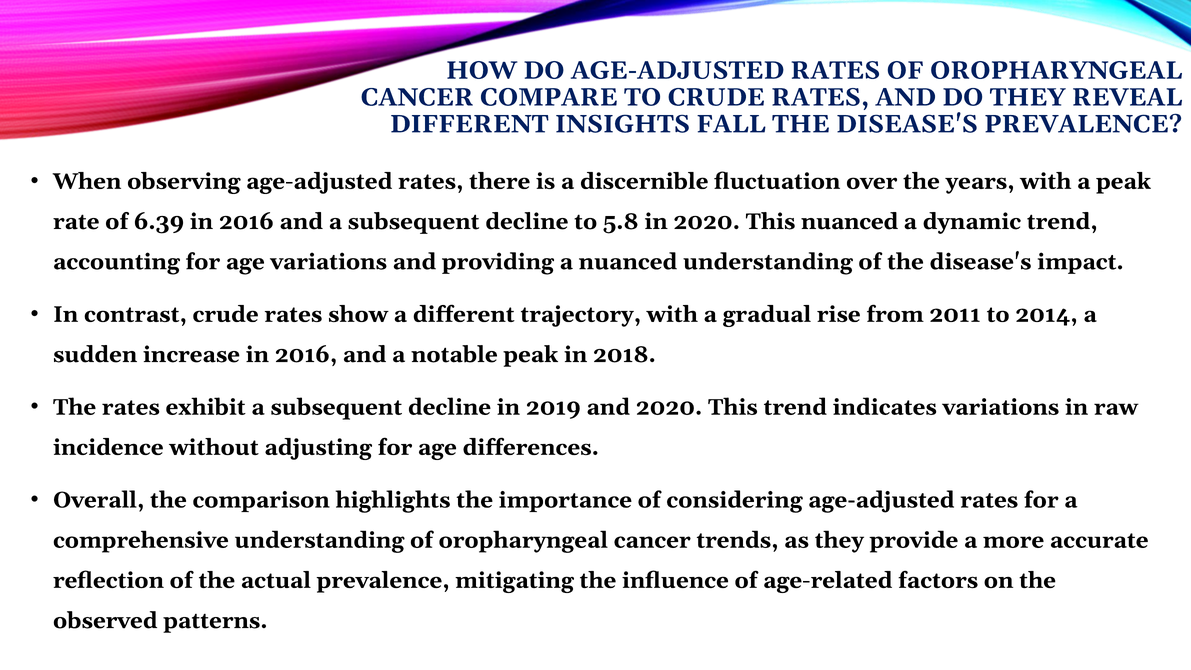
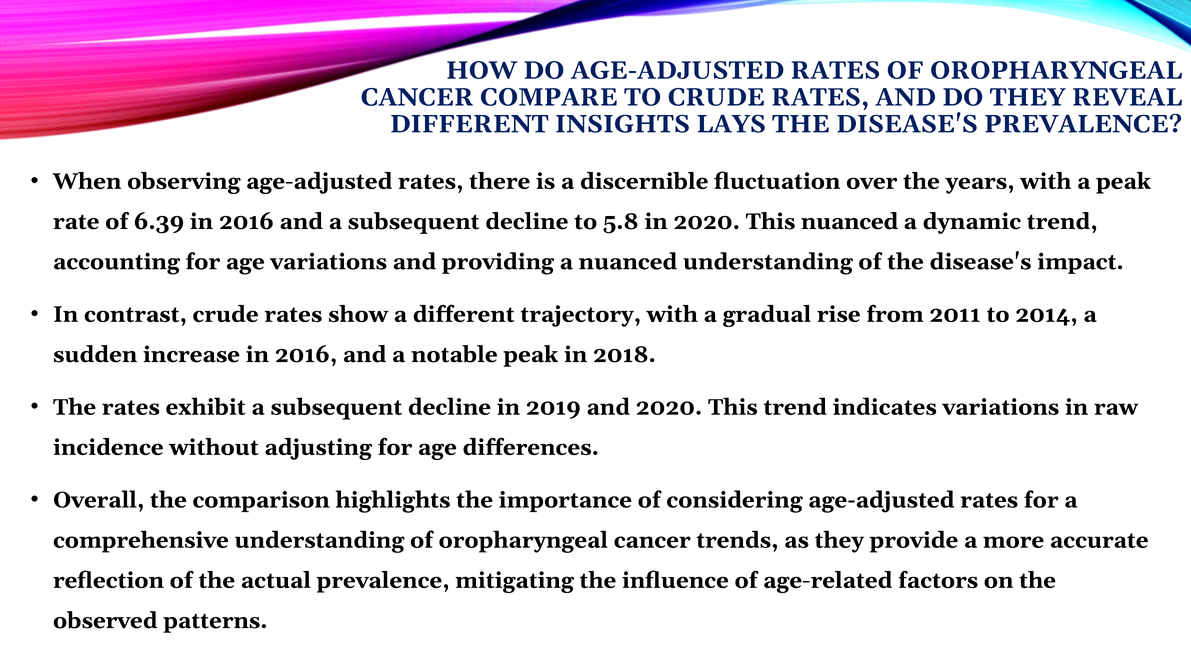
FALL: FALL -> LAYS (731, 124)
